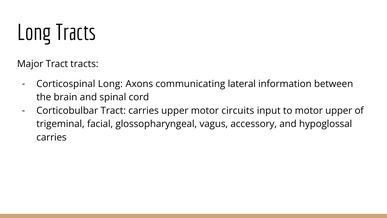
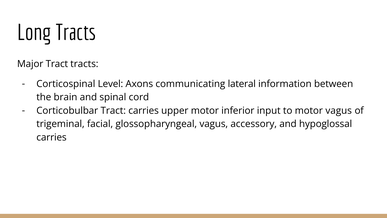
Corticospinal Long: Long -> Level (110, 84)
circuits: circuits -> inferior (238, 110)
motor upper: upper -> vagus (339, 110)
